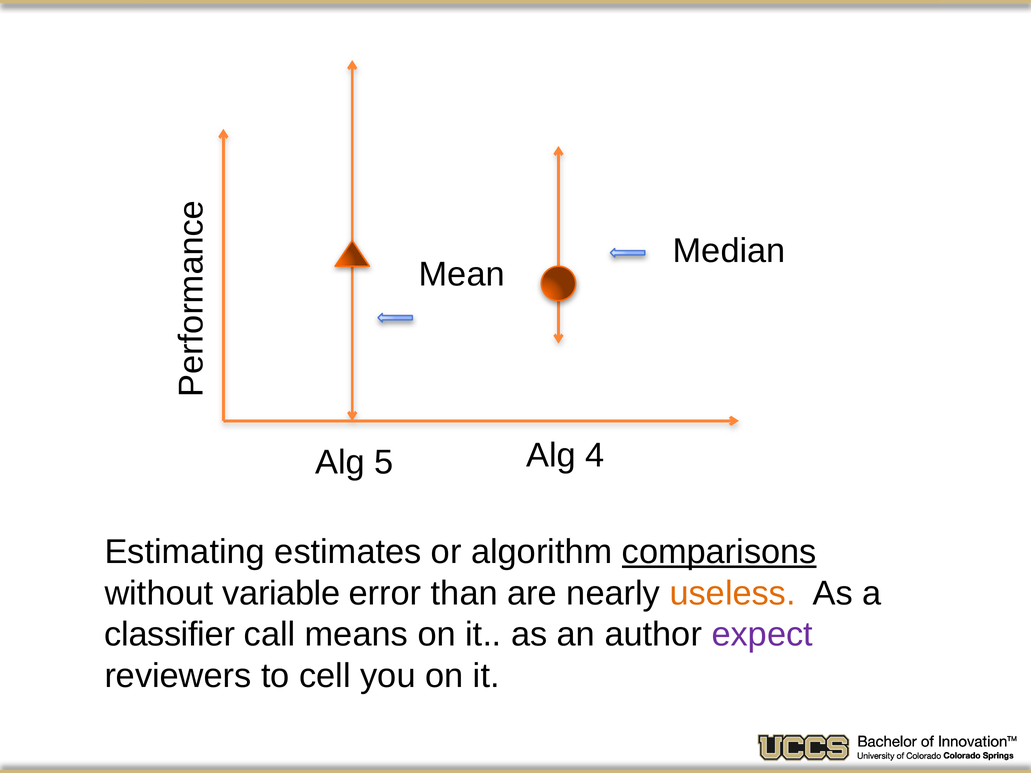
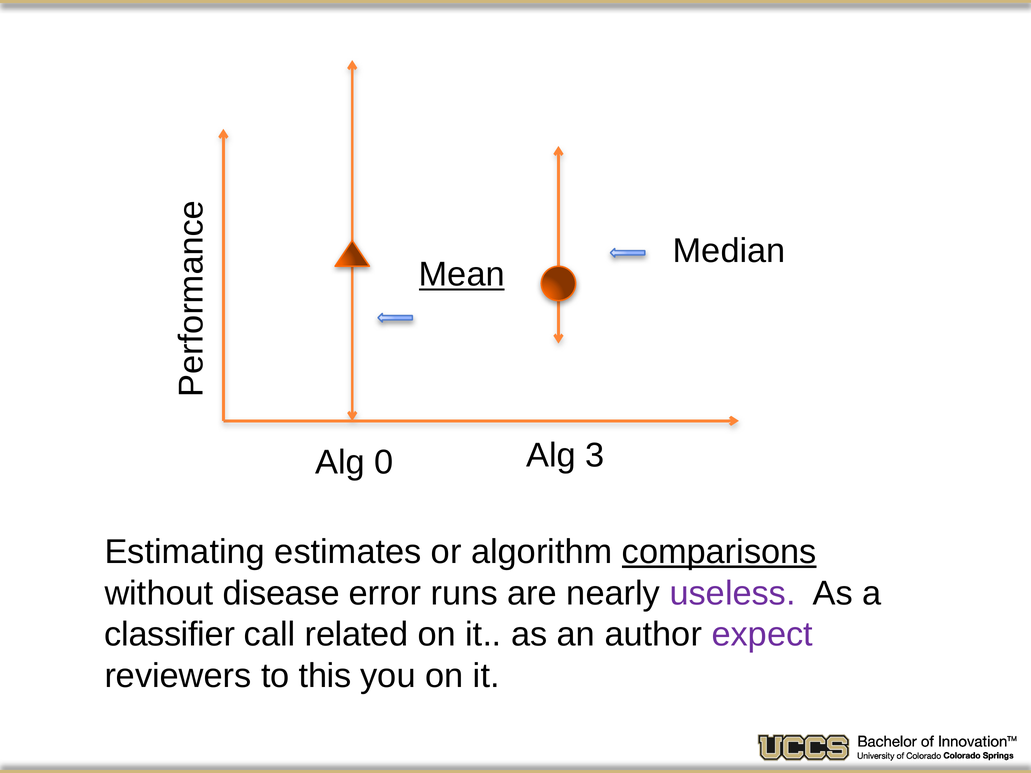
Mean underline: none -> present (462, 275)
5: 5 -> 0 (384, 463)
4: 4 -> 3 (595, 455)
variable: variable -> disease (281, 593)
than: than -> runs (464, 593)
useless colour: orange -> purple (733, 593)
means: means -> related (357, 635)
cell: cell -> this (325, 676)
